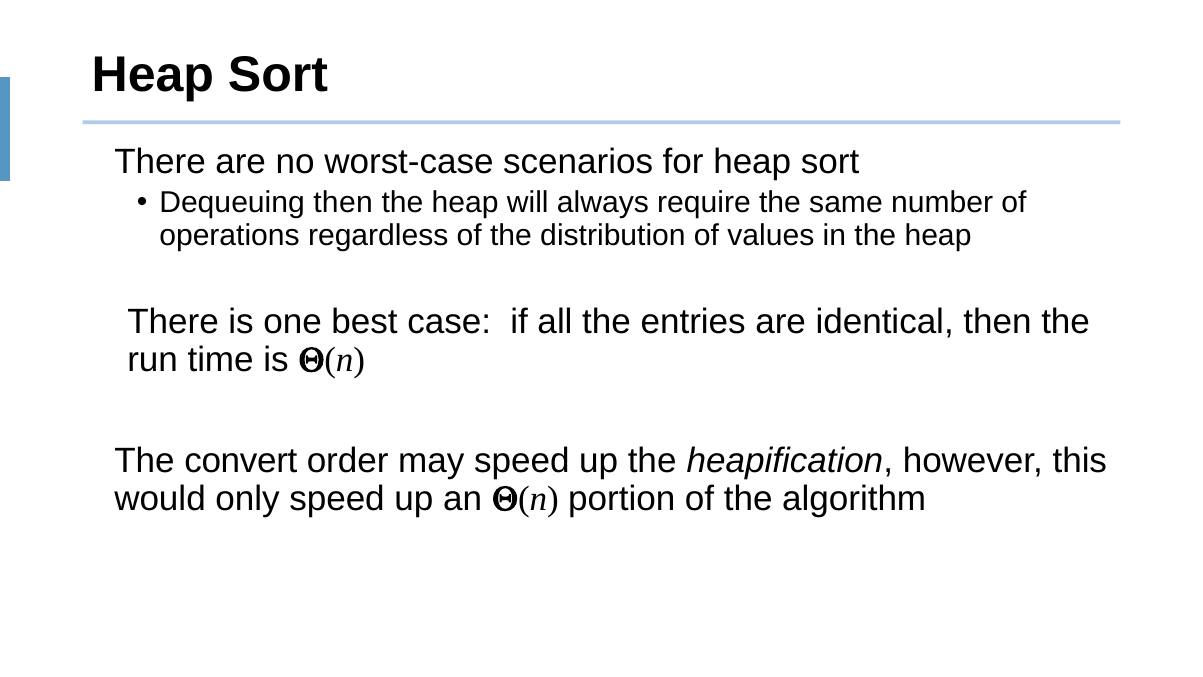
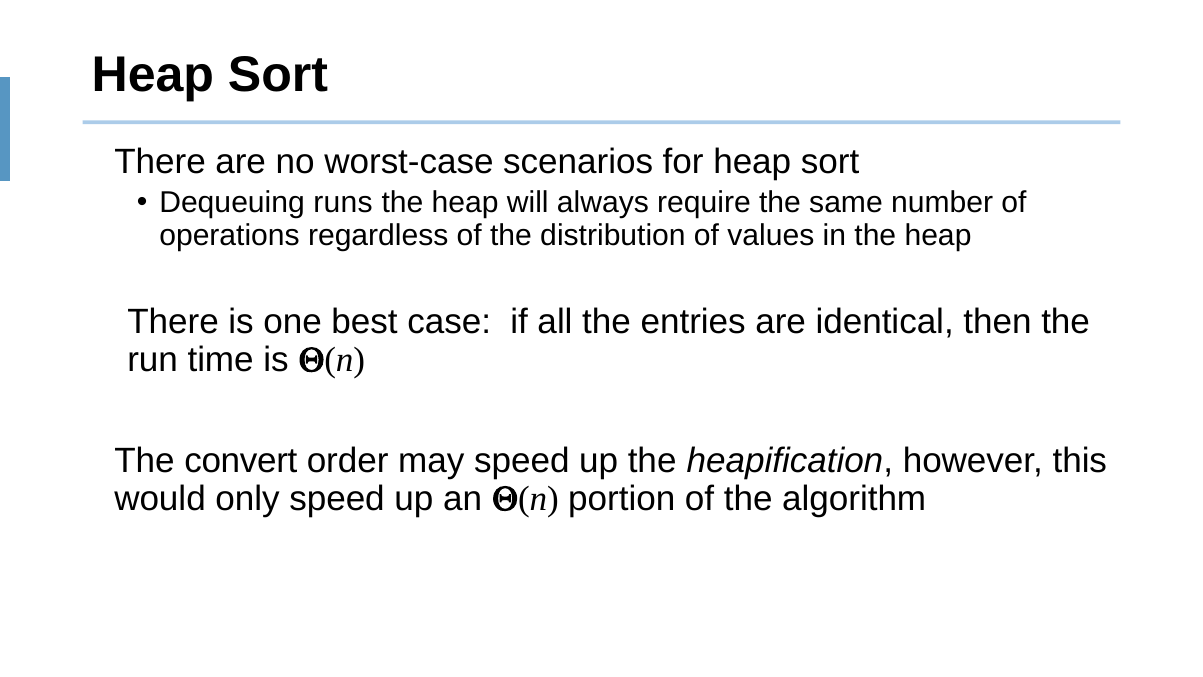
Dequeuing then: then -> runs (343, 203)
